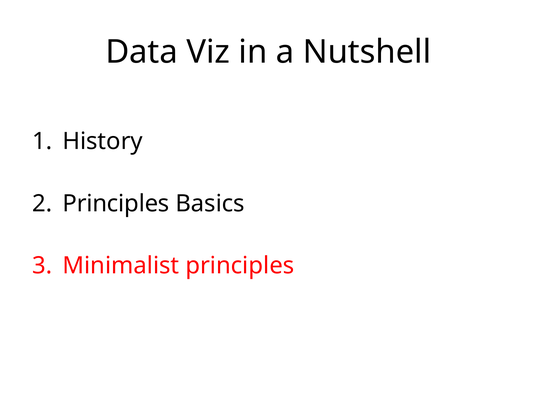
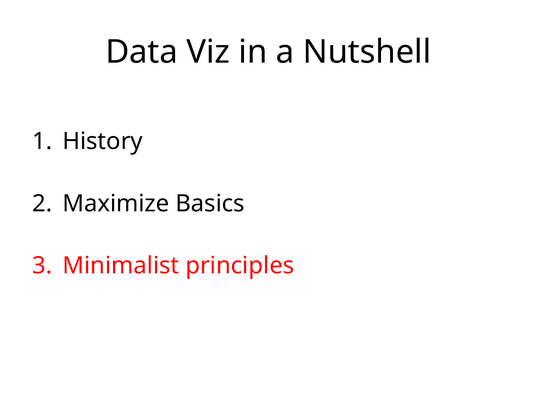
Principles: Principles -> Maximize (116, 203)
